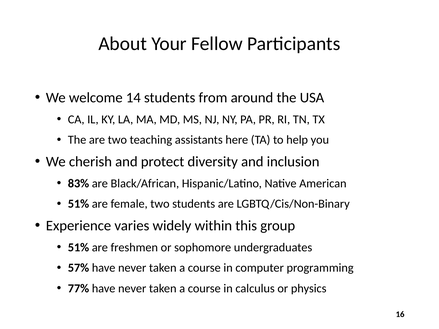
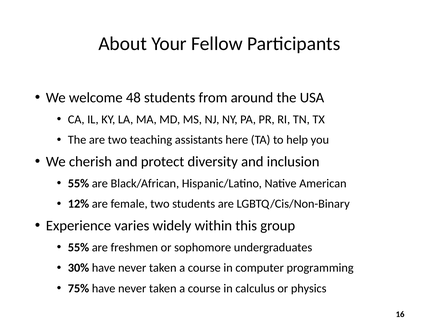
14: 14 -> 48 (133, 98)
83%: 83% -> 55% (78, 184)
51%: 51% -> 12% (78, 204)
51%: 51% -> 55% (78, 248)
57%: 57% -> 30% (78, 268)
77%: 77% -> 75% (78, 289)
